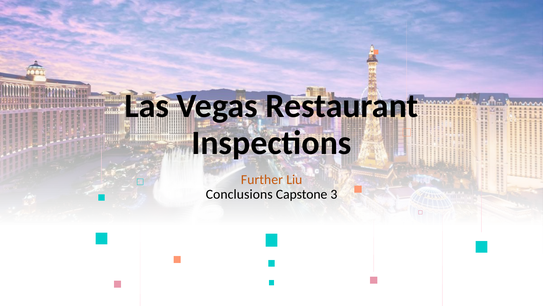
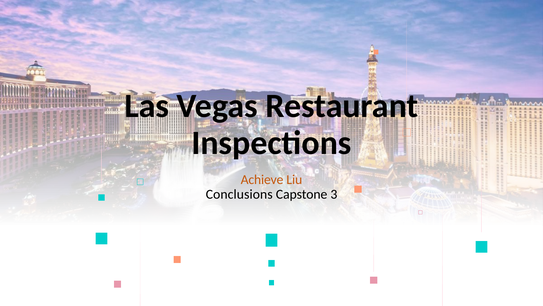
Further: Further -> Achieve (262, 179)
